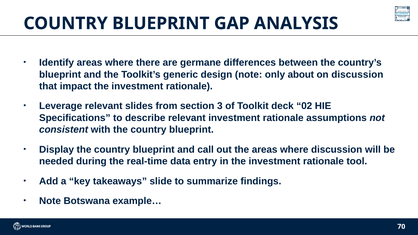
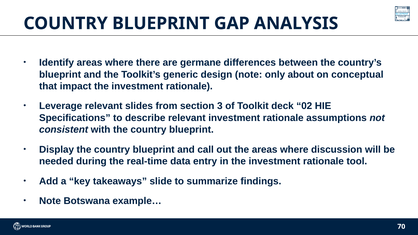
on discussion: discussion -> conceptual (357, 74)
